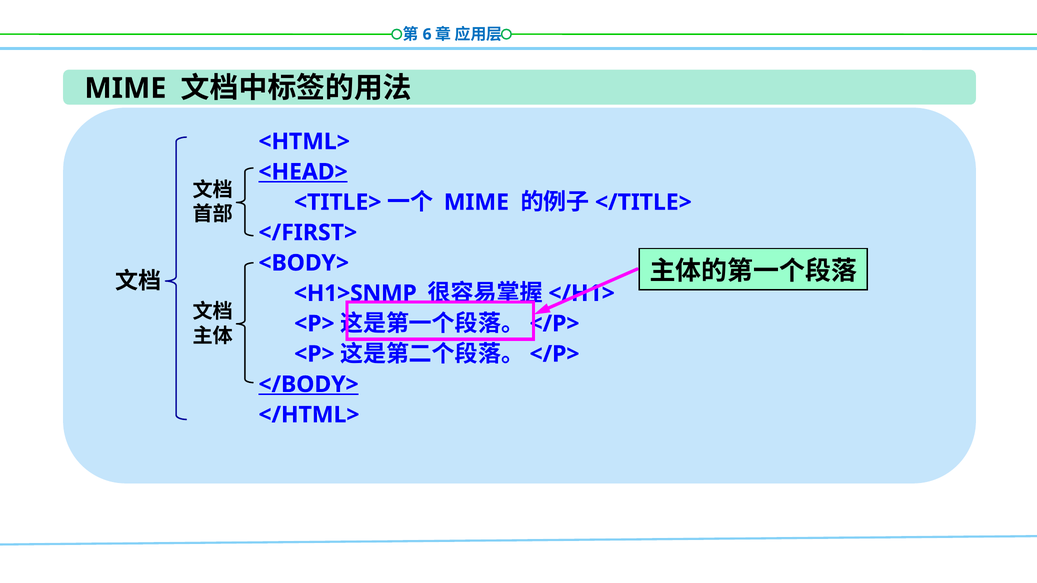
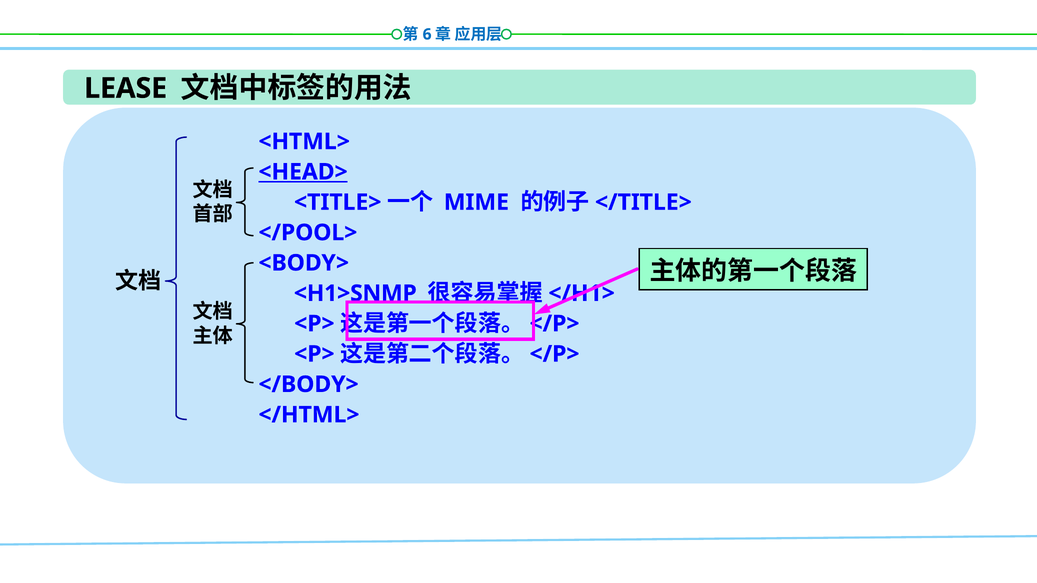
MIME: MIME -> LEASE (126, 88)
</FIRST>: </FIRST> -> </POOL> (308, 233)
</BODY> underline: present -> none (309, 385)
